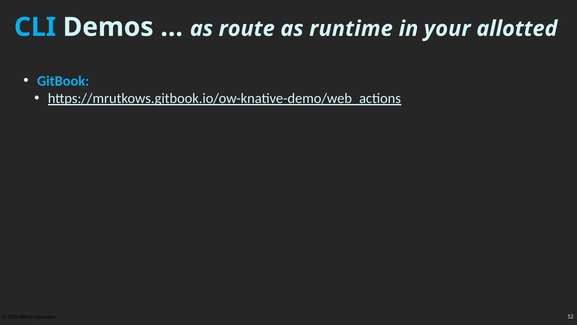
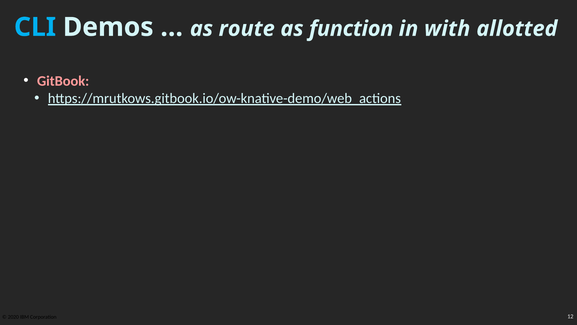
runtime: runtime -> function (351, 29)
your: your -> with (447, 29)
GitBook colour: light blue -> pink (63, 81)
